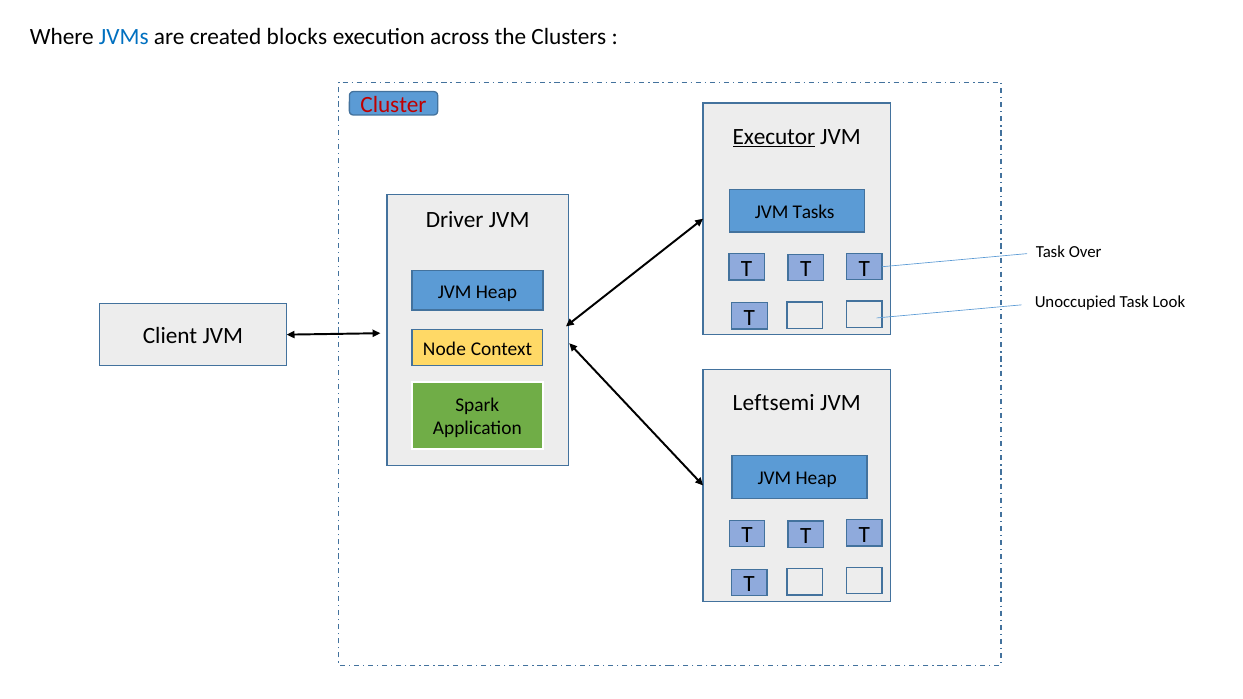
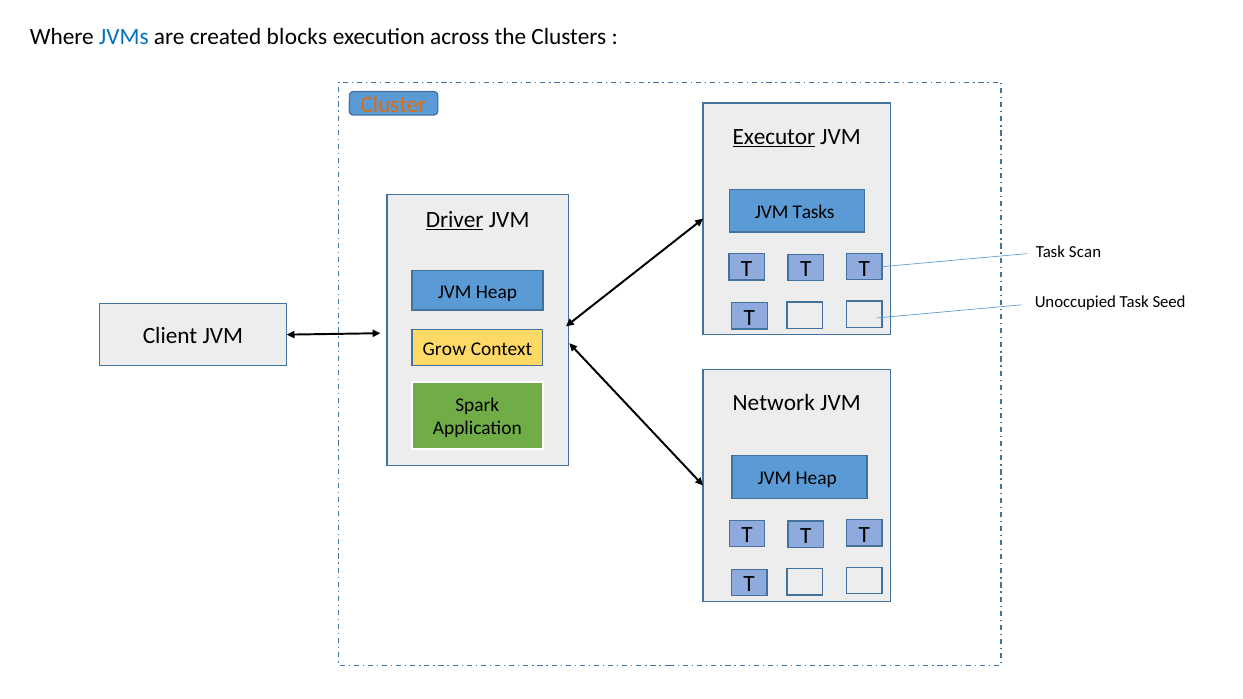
Cluster colour: red -> orange (394, 105)
Driver underline: none -> present (455, 220)
Over: Over -> Scan (1085, 252)
Look: Look -> Seed (1169, 302)
Node: Node -> Grow (444, 349)
Leftsemi: Leftsemi -> Network (774, 403)
